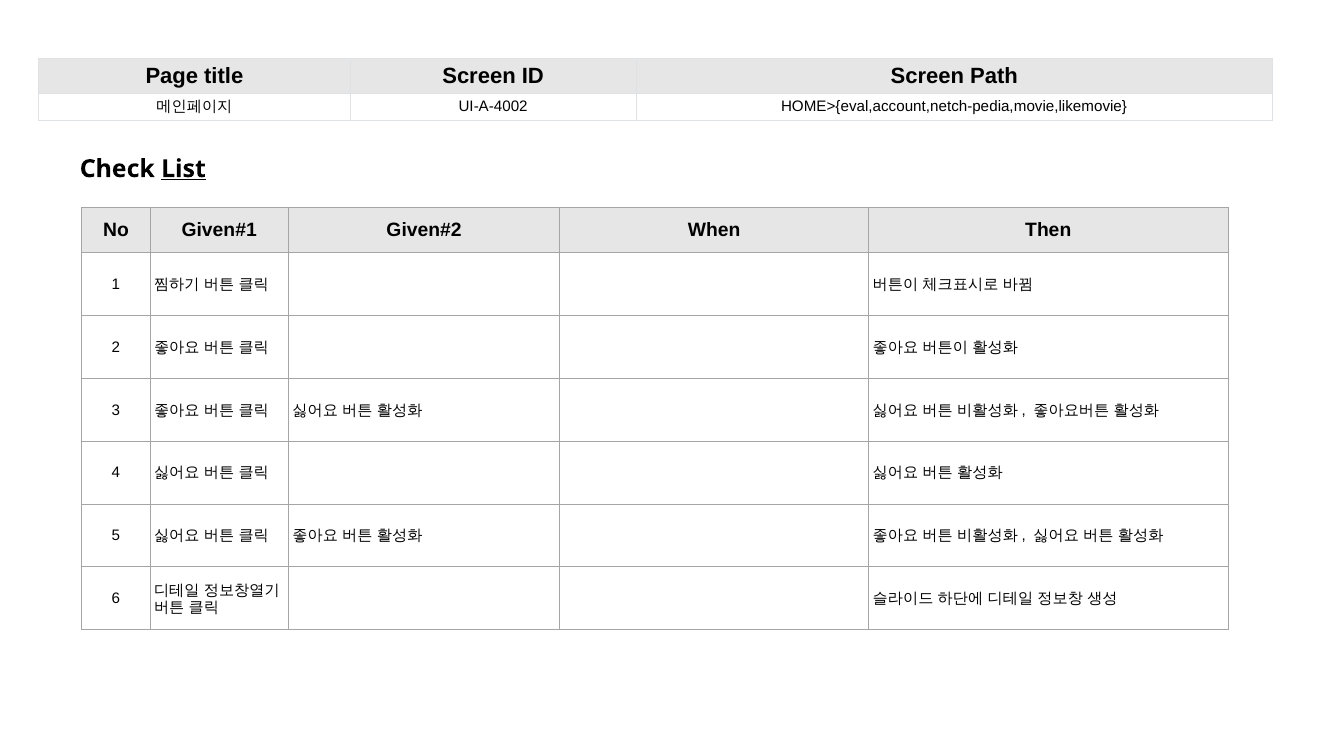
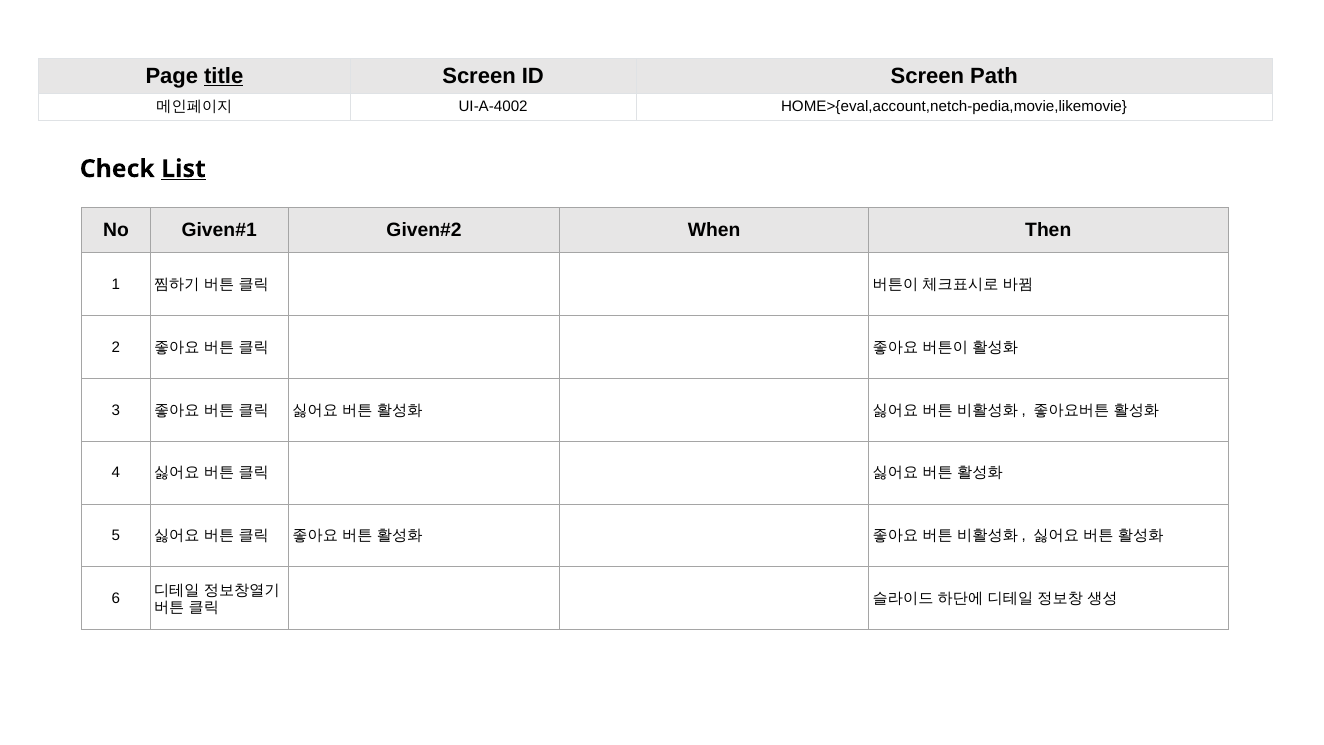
title underline: none -> present (224, 76)
